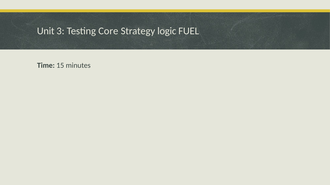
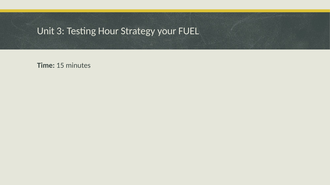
Core: Core -> Hour (108, 31)
logic: logic -> your (167, 31)
